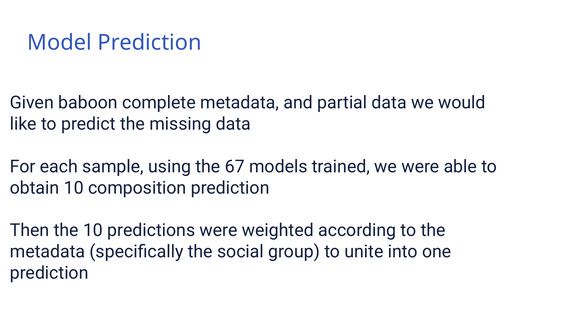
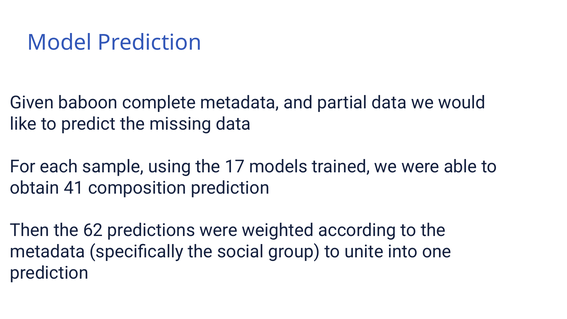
67: 67 -> 17 (235, 167)
obtain 10: 10 -> 41 (74, 188)
the 10: 10 -> 62 (93, 230)
